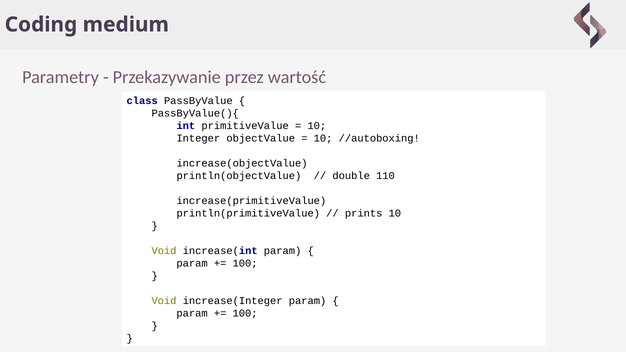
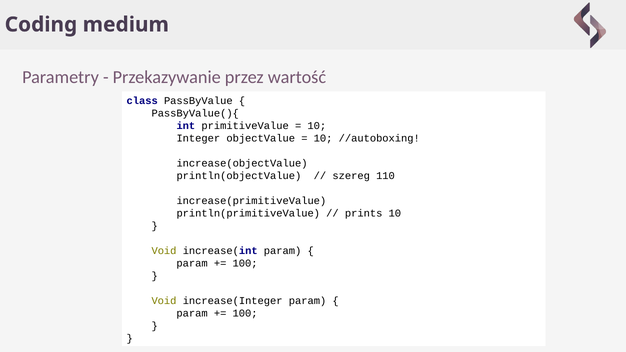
double: double -> szereg (351, 176)
